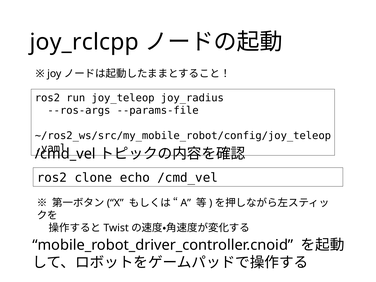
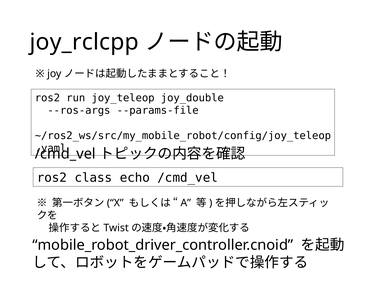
joy_radius: joy_radius -> joy_double (192, 98)
clone: clone -> class (93, 178)
